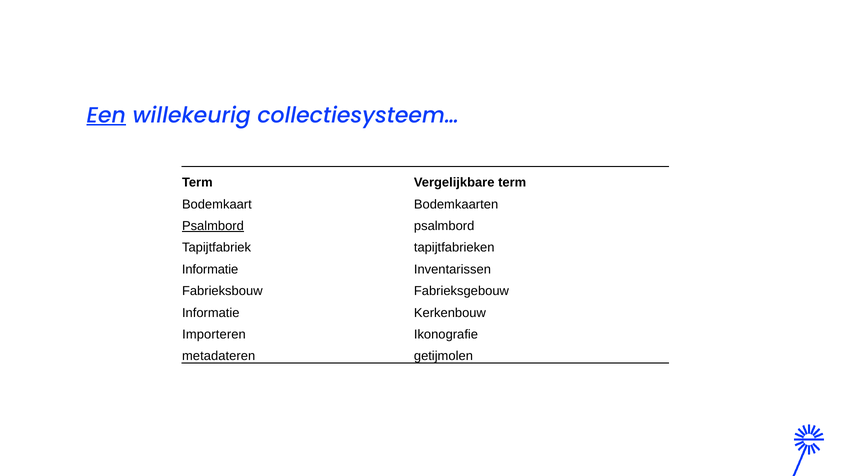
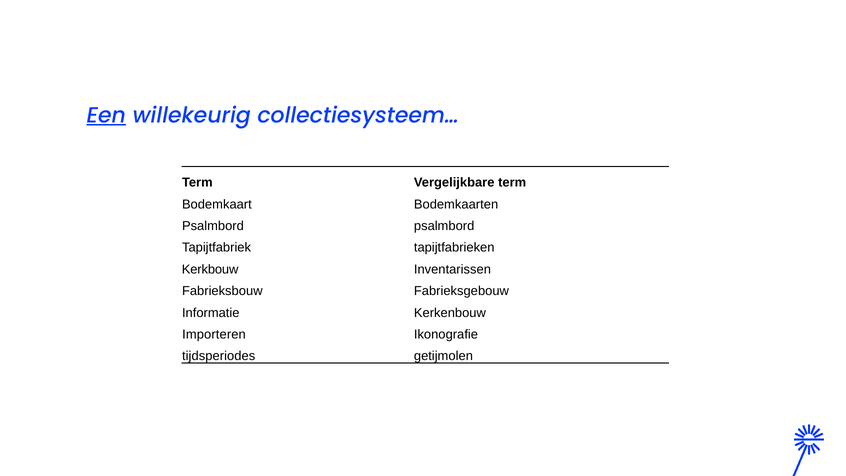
Psalmbord underline: present -> none (213, 226)
Informatie: Informatie -> Kerkbouw (210, 269)
metadateren: metadateren -> tijdsperiodes (219, 356)
